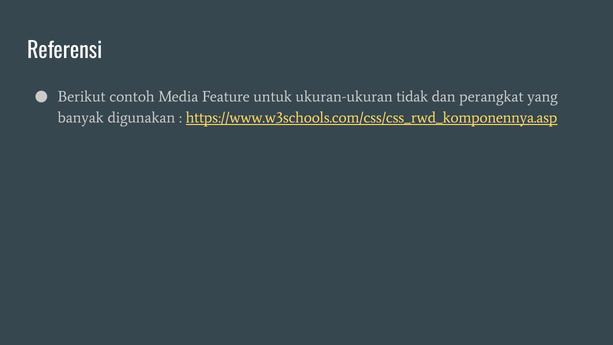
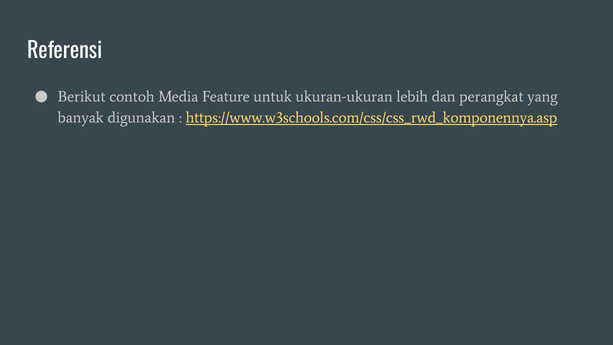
tidak: tidak -> lebih (412, 96)
